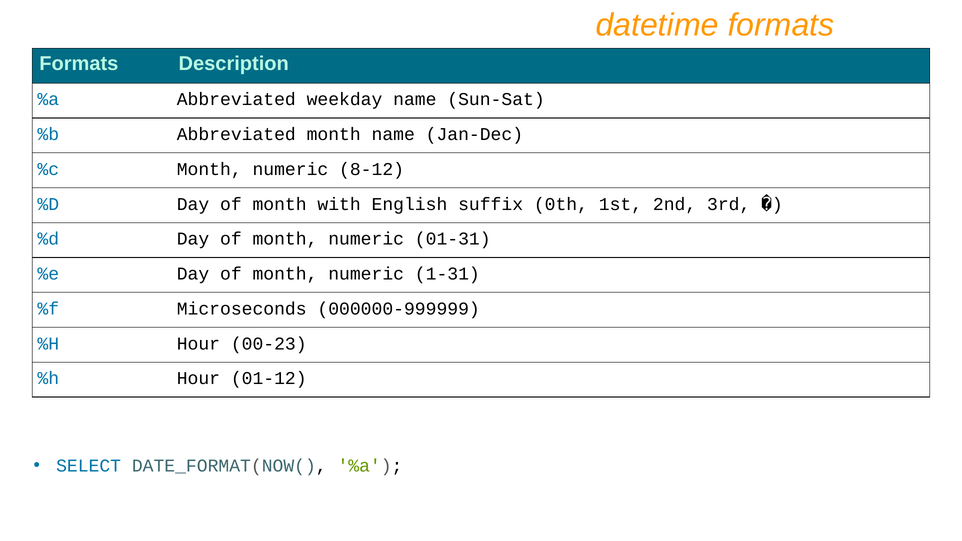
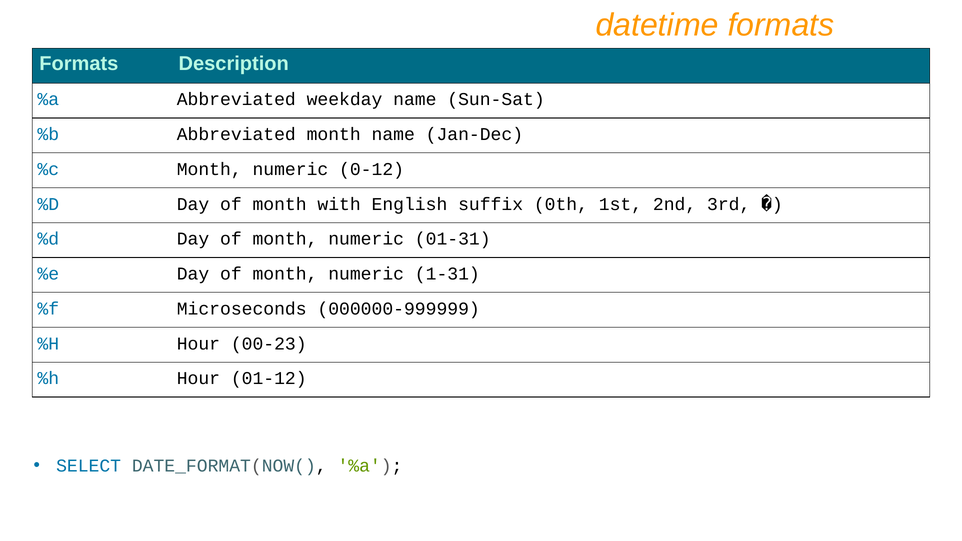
8-12: 8-12 -> 0-12 (372, 169)
